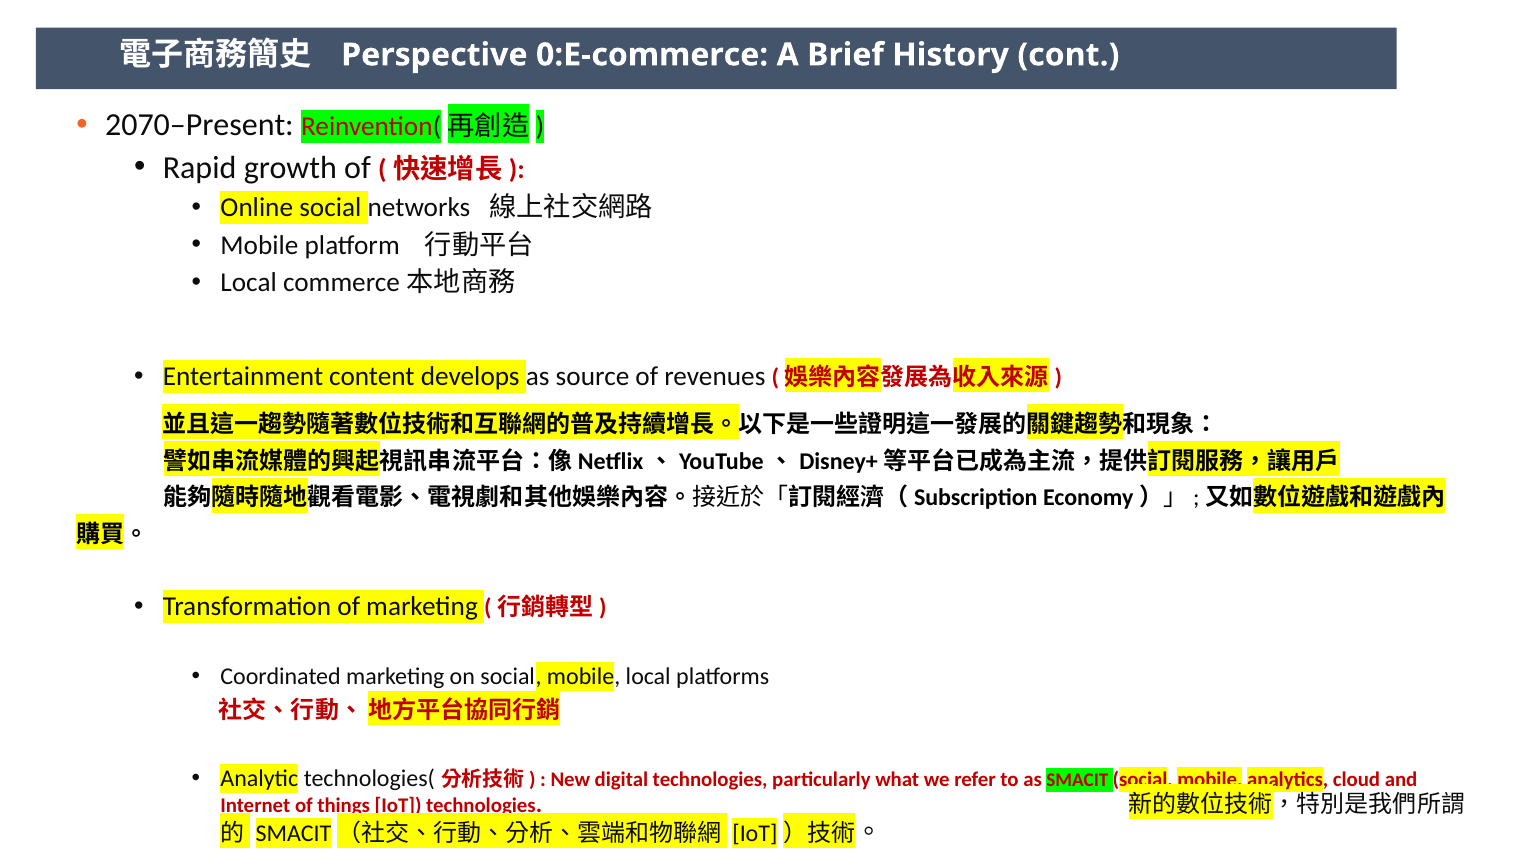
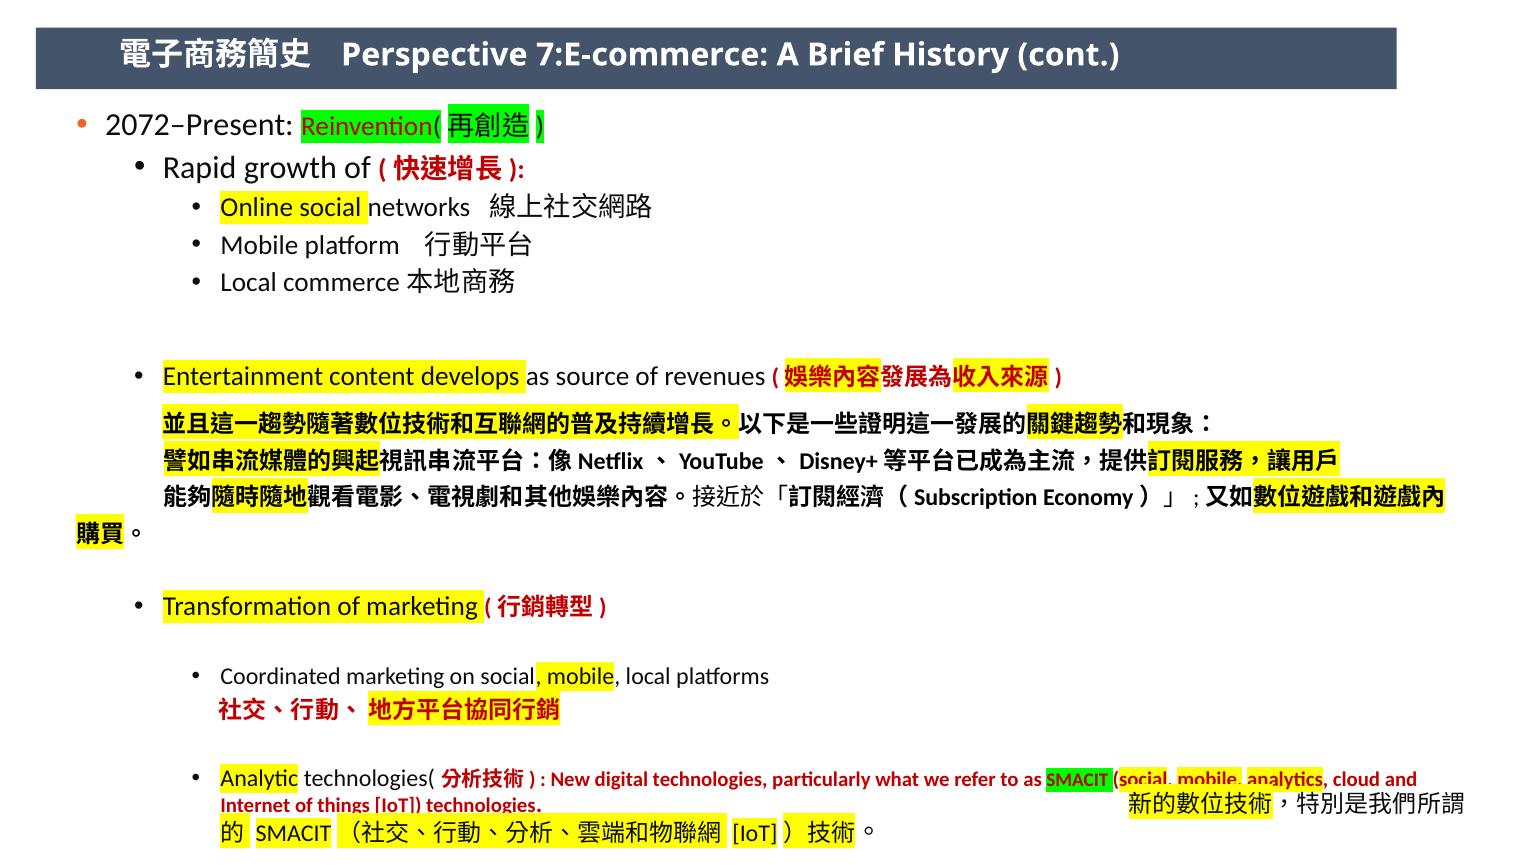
0:E-commerce: 0:E-commerce -> 7:E-commerce (652, 55)
2070–Present: 2070–Present -> 2072–Present (199, 125)
